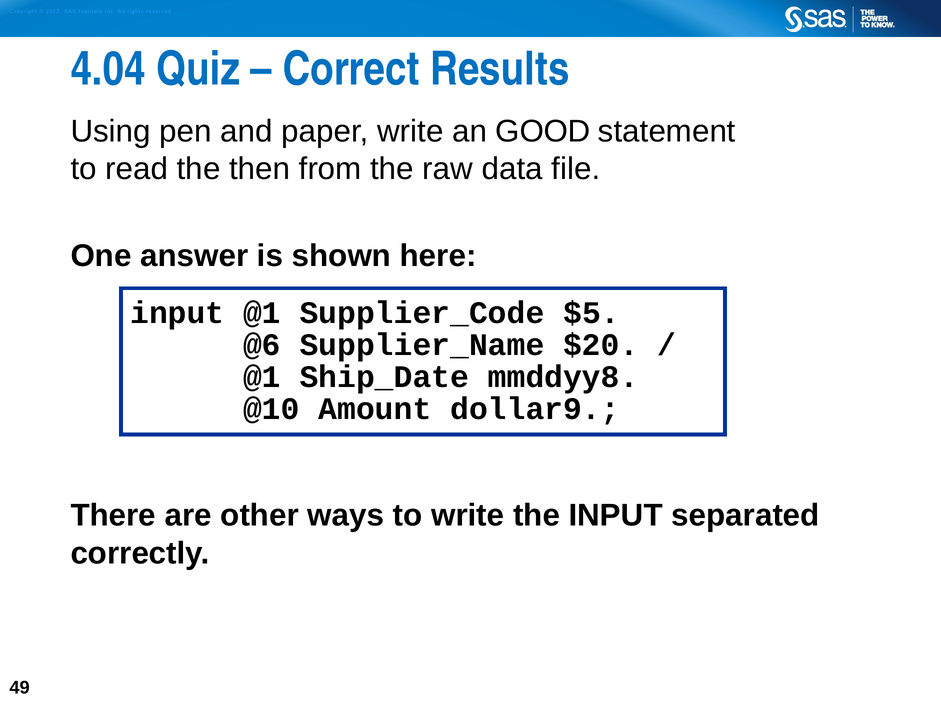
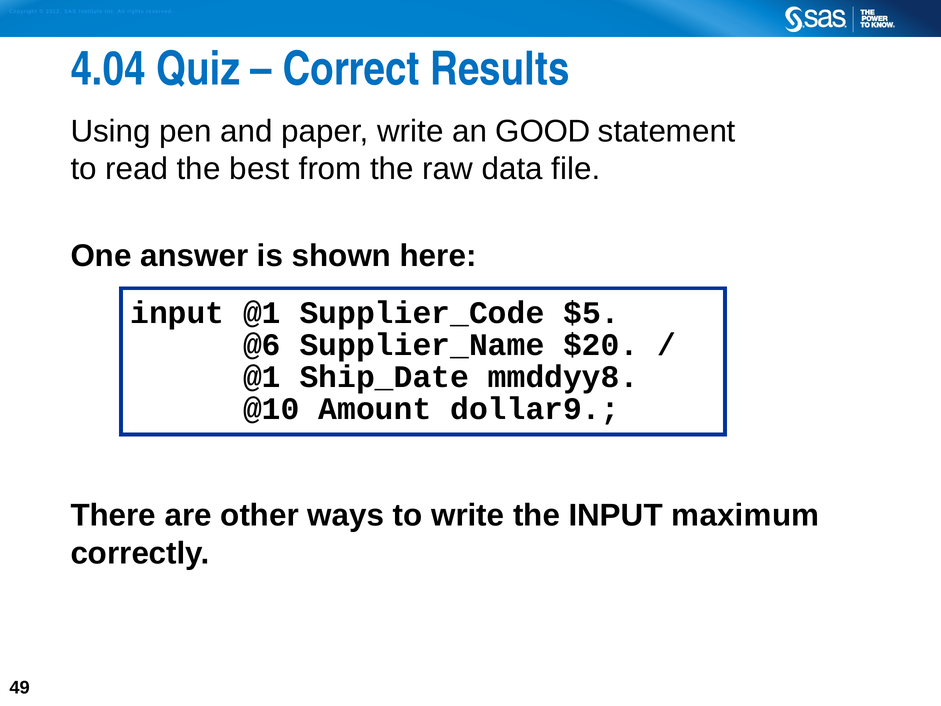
then: then -> best (259, 169)
separated: separated -> maximum (745, 515)
